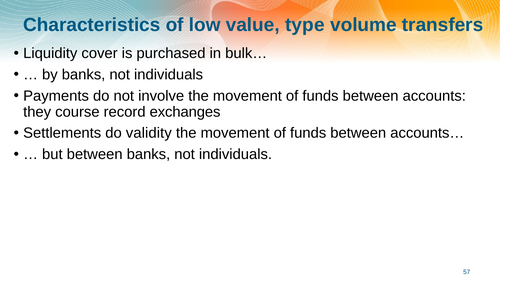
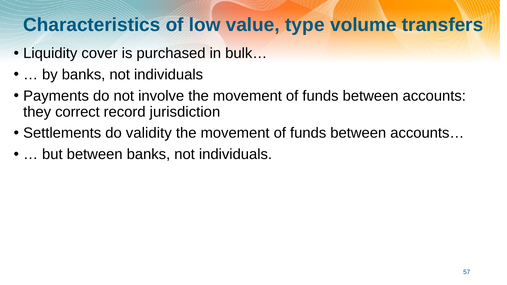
course: course -> correct (77, 112)
exchanges: exchanges -> jurisdiction (185, 112)
